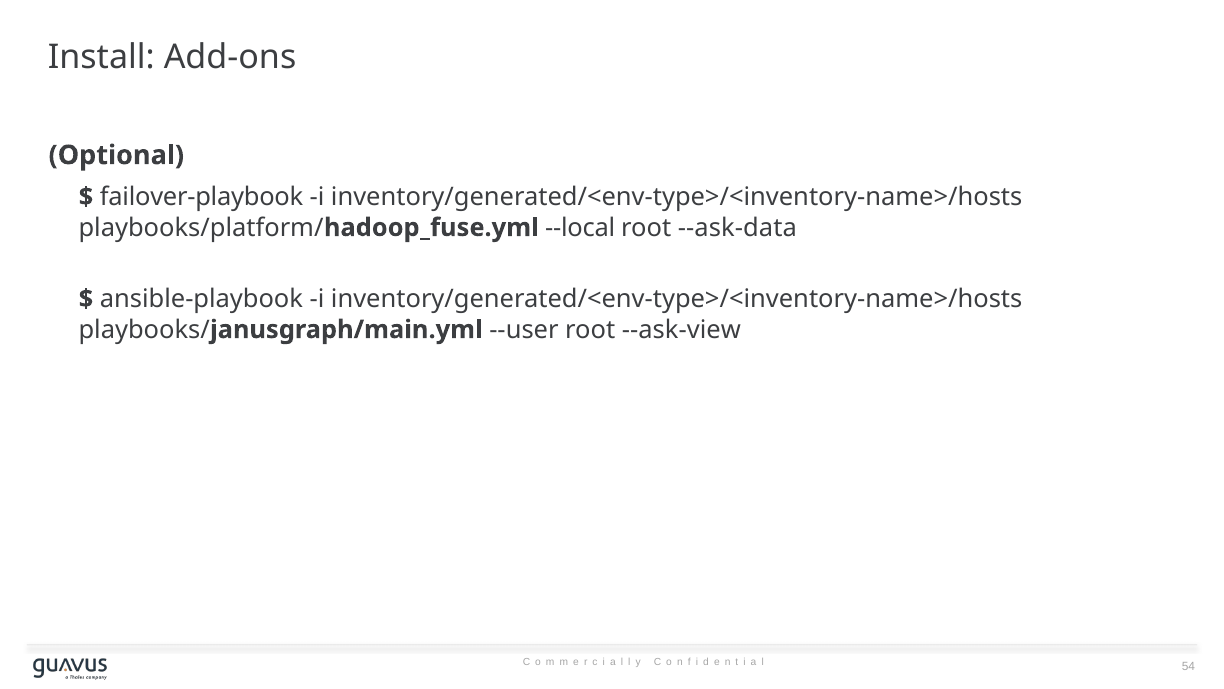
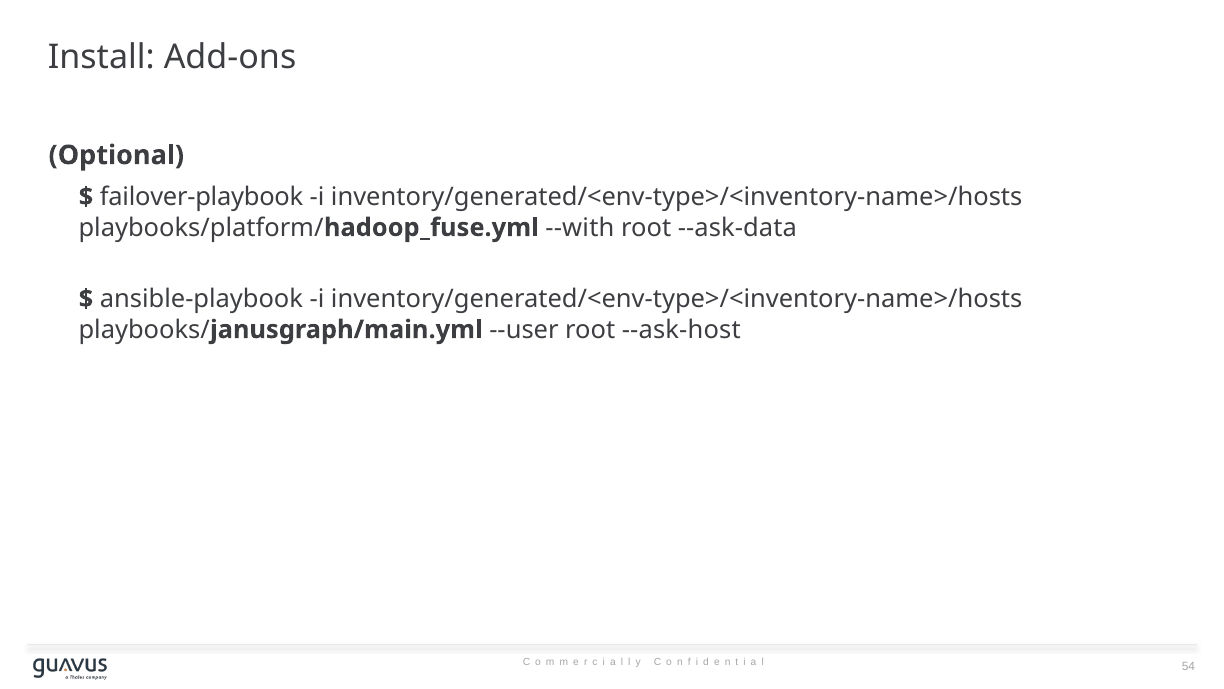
--local: --local -> --with (580, 227)
--ask-view: --ask-view -> --ask-host (681, 329)
